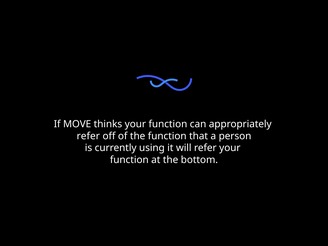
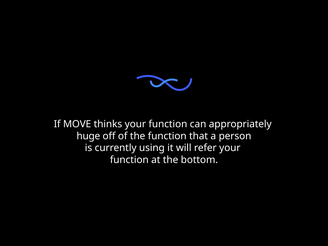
refer: refer -> huge (88, 136)
